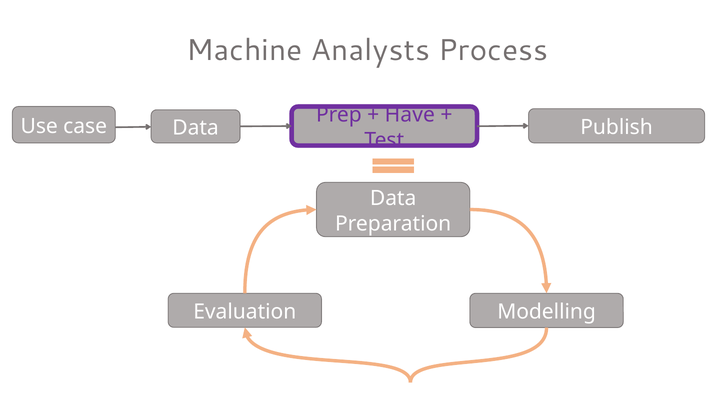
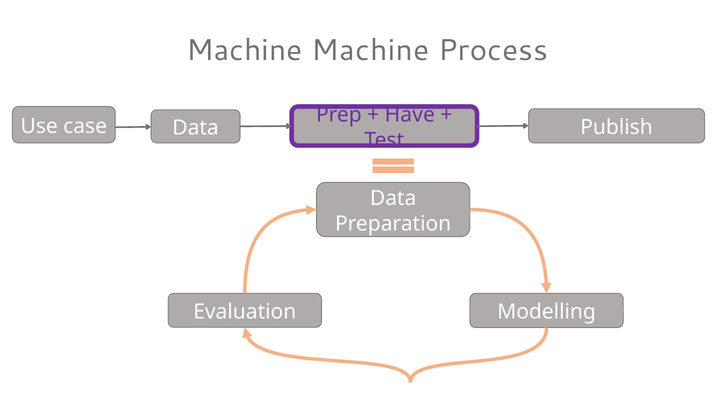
Machine Analysts: Analysts -> Machine (370, 50)
